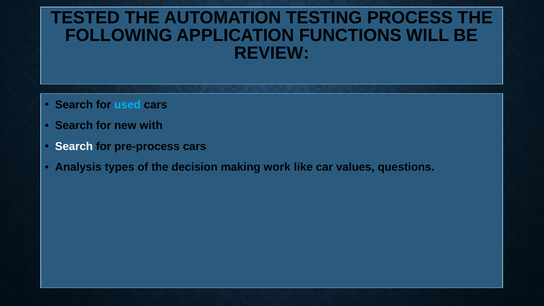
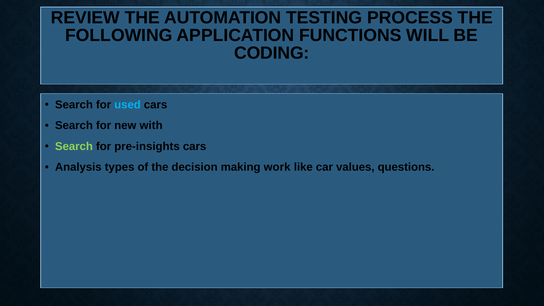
TESTED: TESTED -> REVIEW (85, 18)
REVIEW: REVIEW -> CODING (272, 53)
Search colour: white -> light green (74, 146)
pre-process: pre-process -> pre-insights (147, 146)
